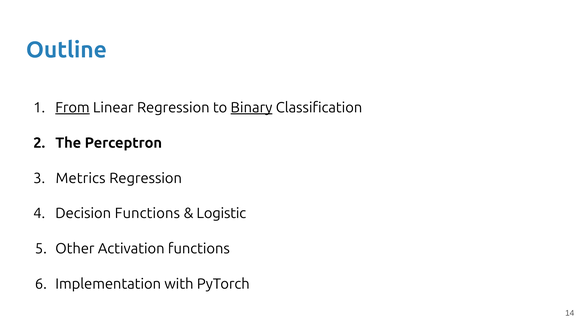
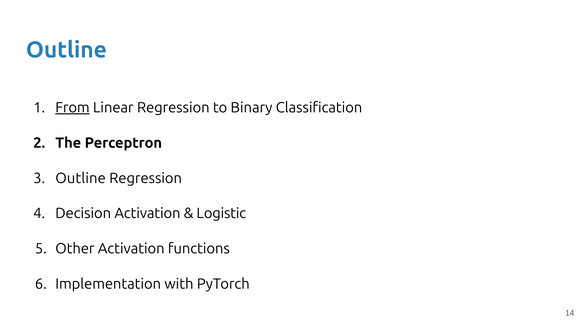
Binary underline: present -> none (251, 107)
Metrics: Metrics -> Outline (81, 178)
Decision Functions: Functions -> Activation (147, 213)
